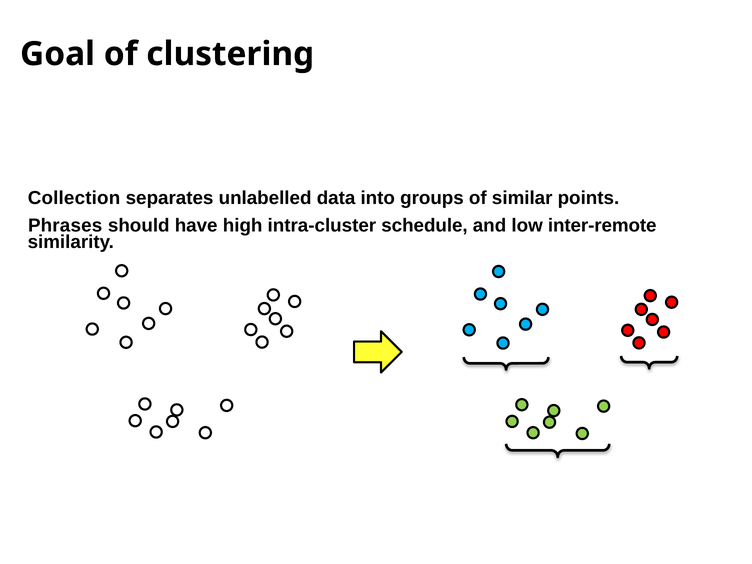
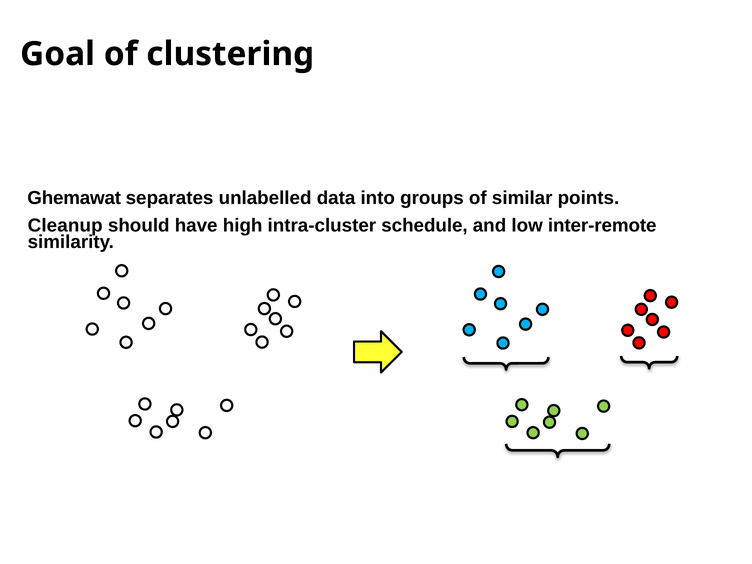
Collection: Collection -> Ghemawat (74, 198)
Phrases: Phrases -> Cleanup (65, 226)
